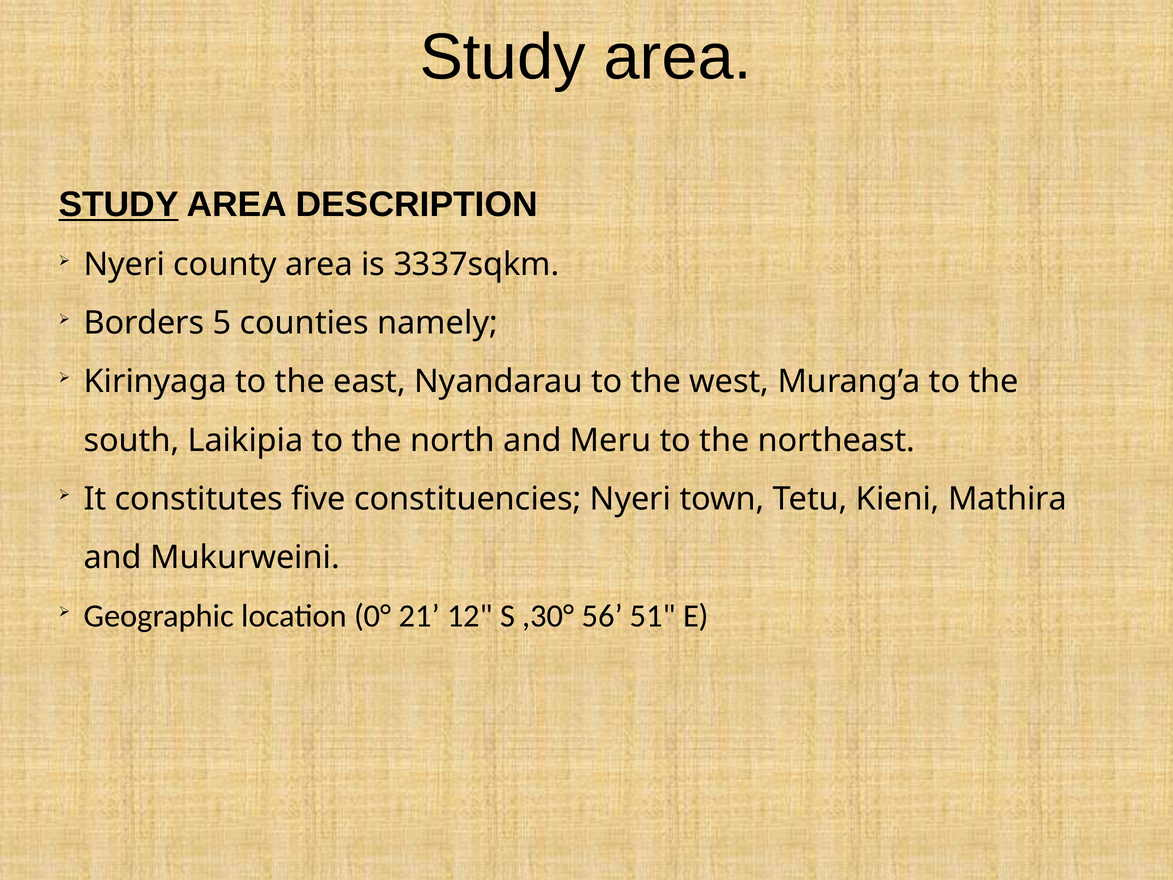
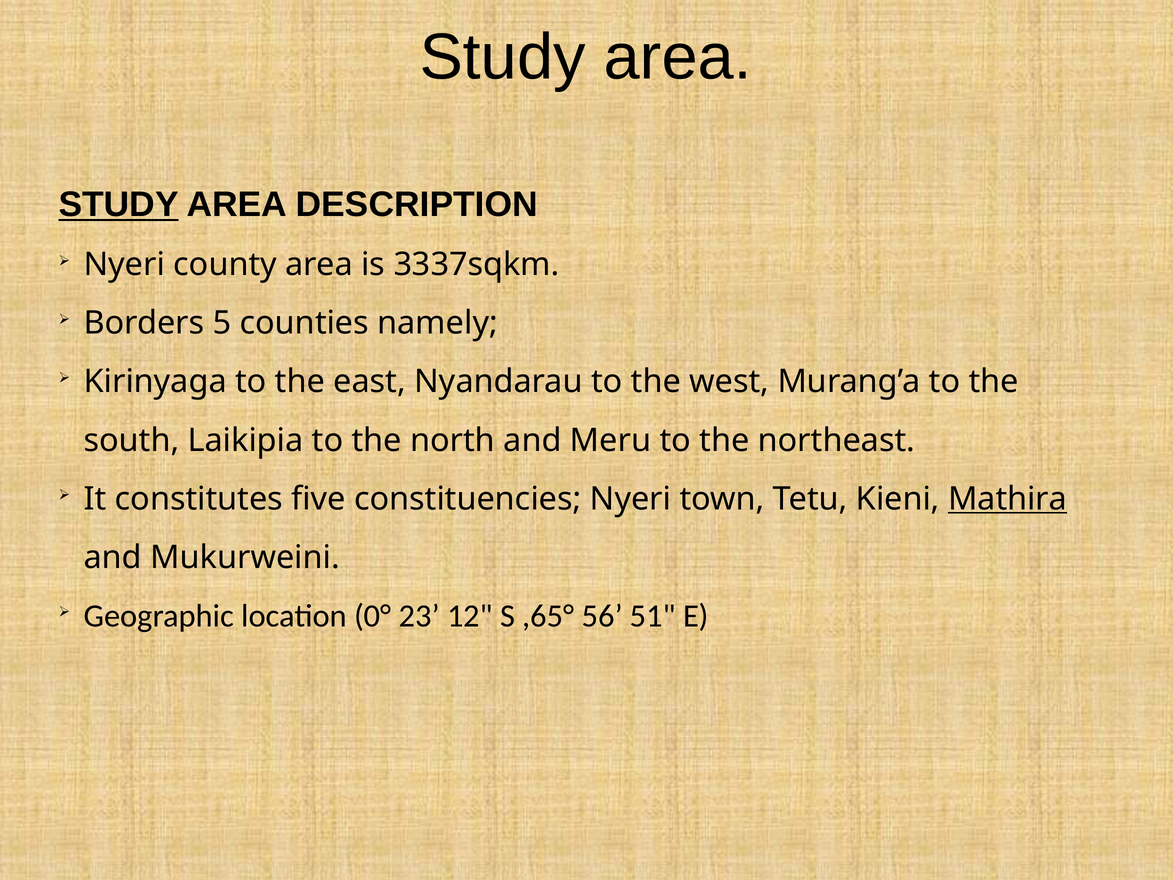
Mathira underline: none -> present (1008, 499)
21: 21 -> 23 (419, 616)
,30°: ,30° -> ,65° (548, 616)
